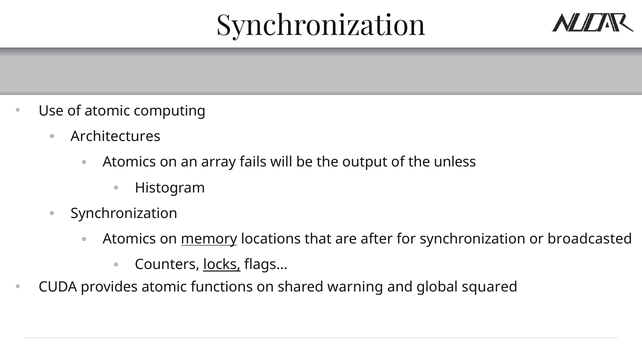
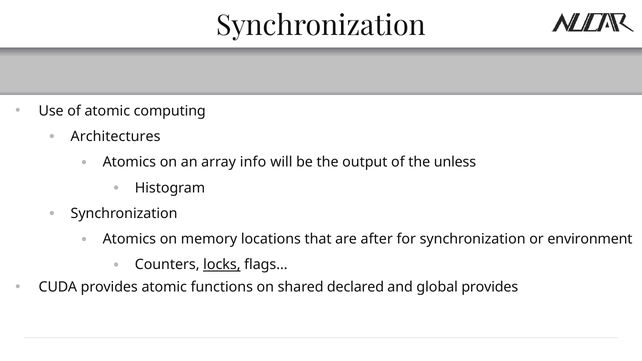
fails: fails -> info (253, 162)
memory underline: present -> none (209, 239)
broadcasted: broadcasted -> environment (590, 239)
warning: warning -> declared (356, 287)
global squared: squared -> provides (490, 287)
